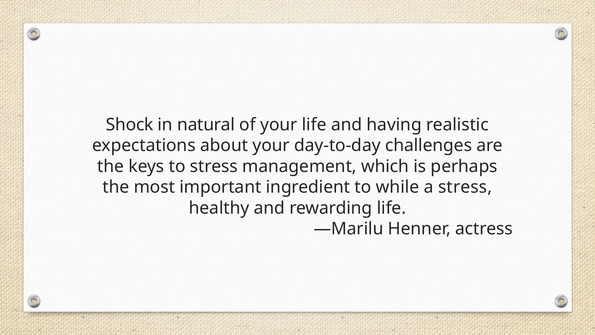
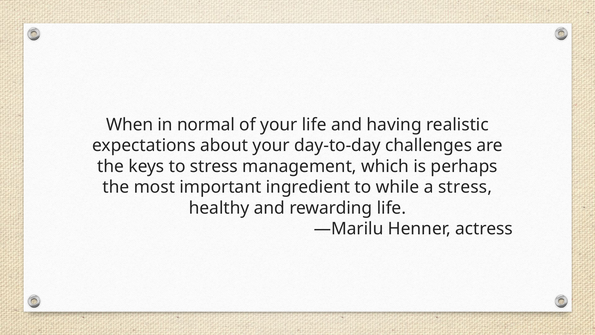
Shock: Shock -> When (130, 124)
natural: natural -> normal (206, 124)
